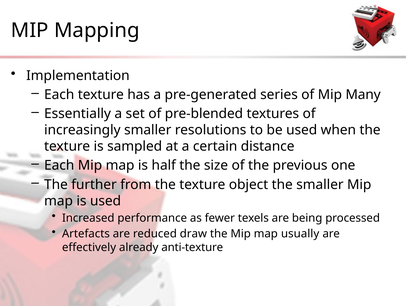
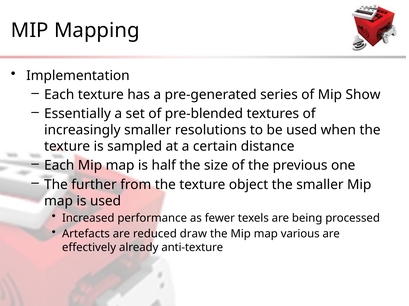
Many: Many -> Show (363, 95)
usually: usually -> various (300, 234)
